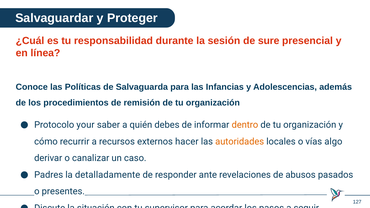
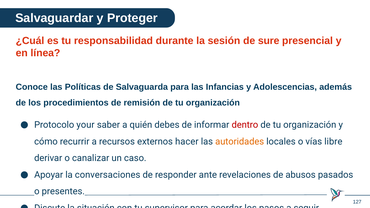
dentro colour: orange -> red (245, 125)
algo: algo -> libre (333, 142)
Padres: Padres -> Apoyar (49, 175)
detalladamente: detalladamente -> conversaciones (108, 175)
